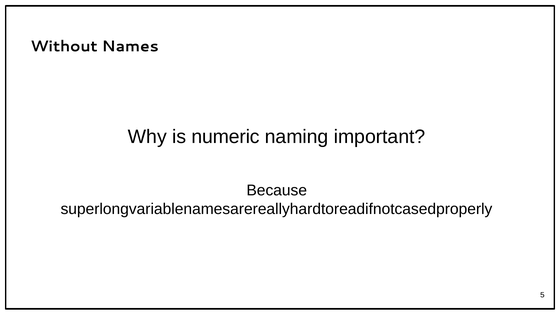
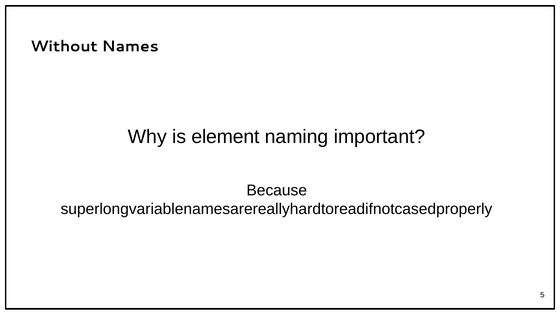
numeric: numeric -> element (226, 137)
